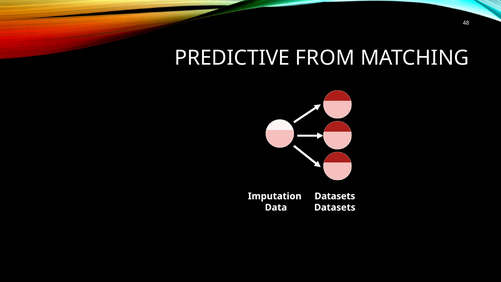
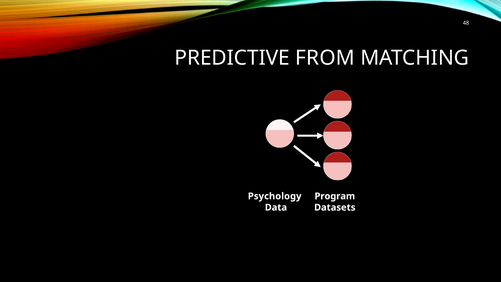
Imputation: Imputation -> Psychology (275, 196)
Datasets: Datasets -> Program (335, 196)
